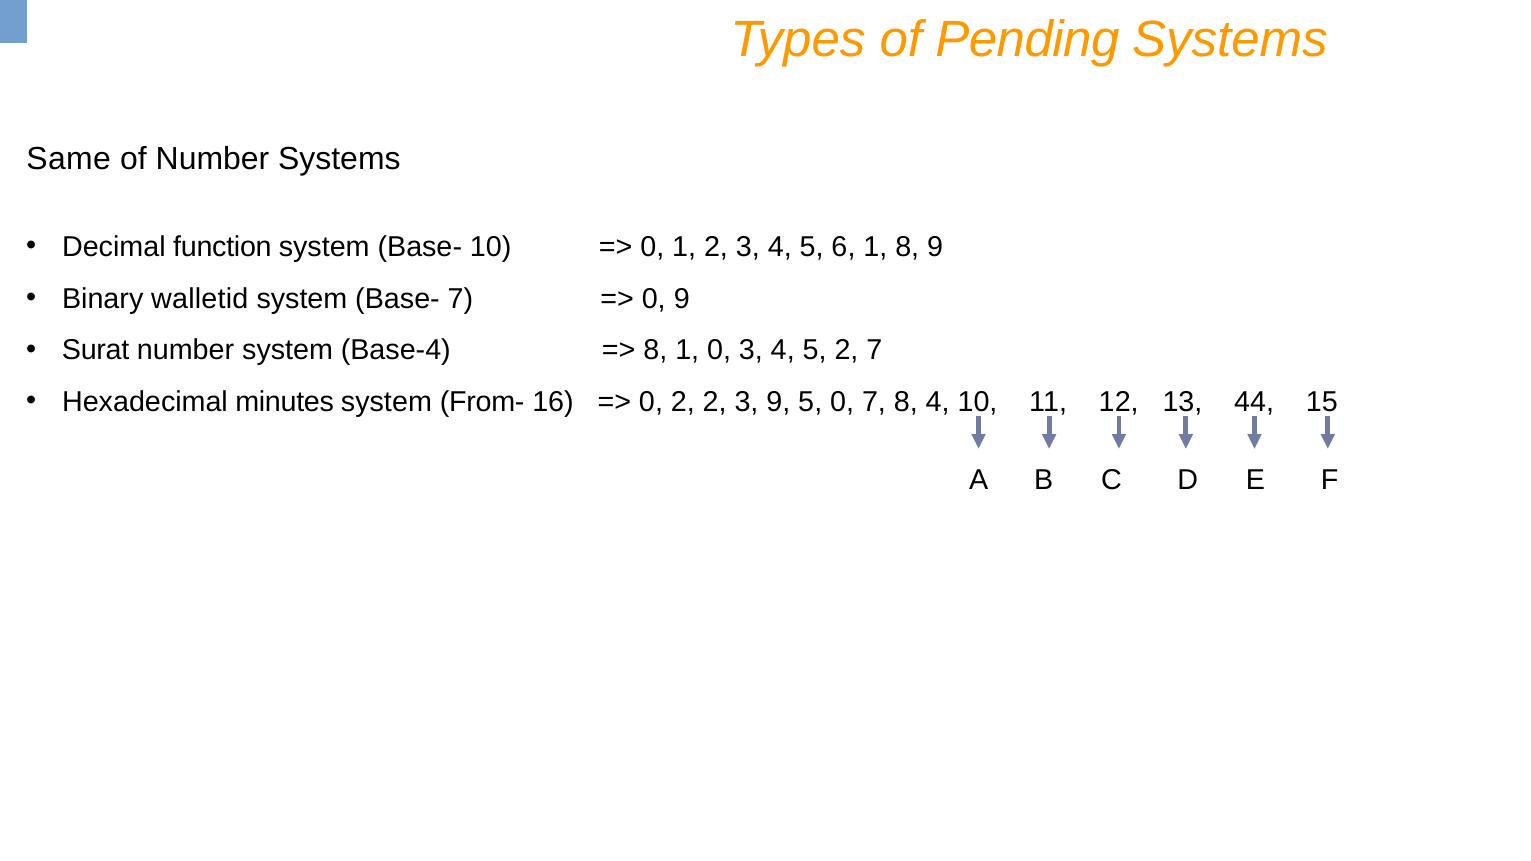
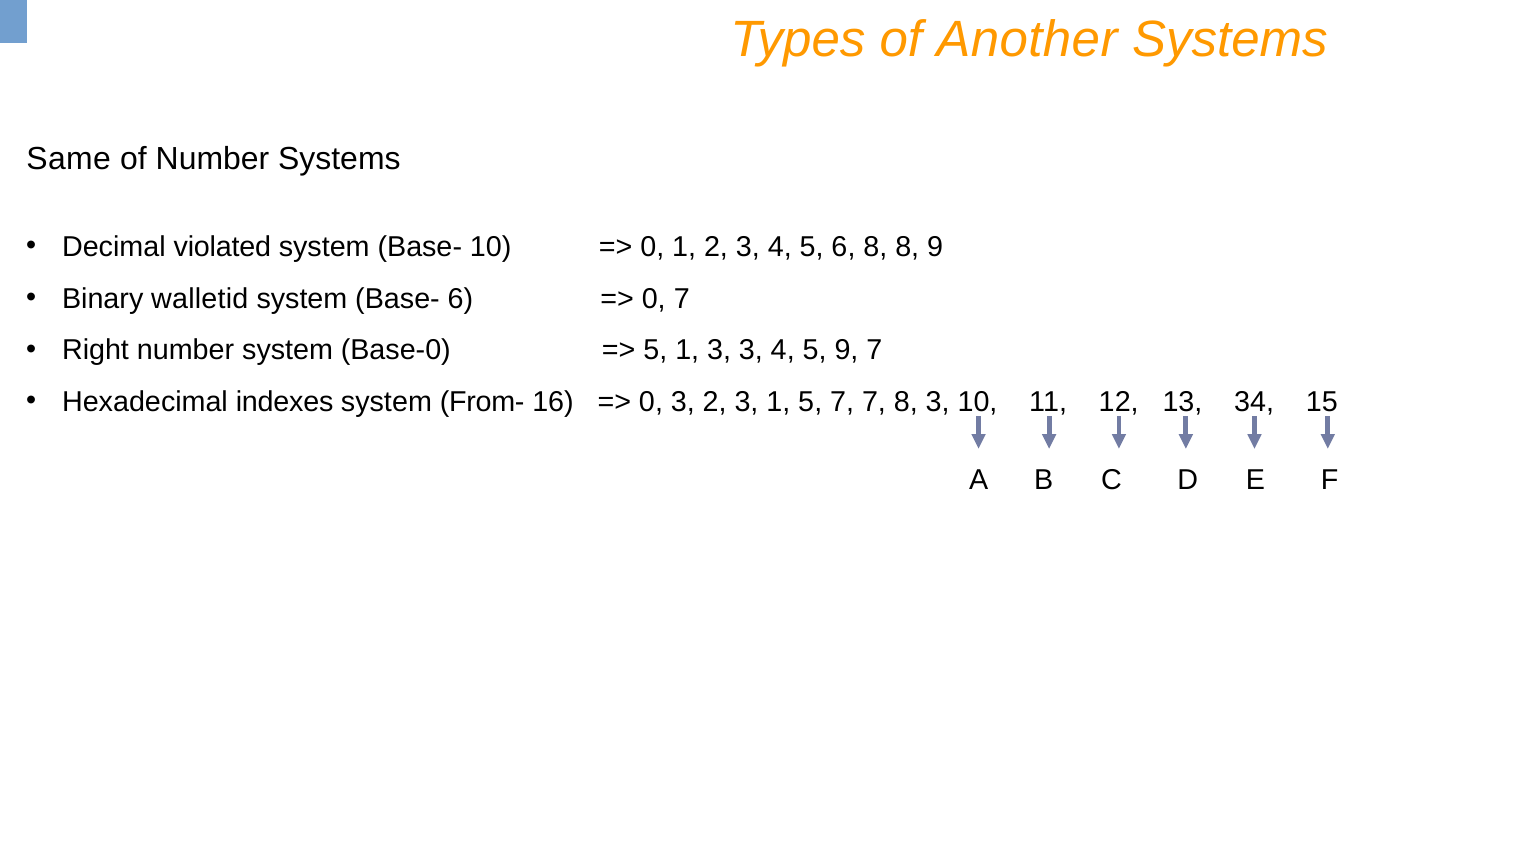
Pending: Pending -> Another (1027, 40)
function: function -> violated (222, 247)
6 1: 1 -> 8 (875, 247)
Base- 7: 7 -> 6 (460, 299)
0 9: 9 -> 7 (682, 299)
Surat: Surat -> Right (96, 350)
Base-4: Base-4 -> Base-0 (396, 350)
8: 8 -> 5 (655, 350)
1 0: 0 -> 3 (719, 350)
5 2: 2 -> 9 (847, 350)
minutes: minutes -> indexes (285, 402)
0 2: 2 -> 3 (683, 402)
3 9: 9 -> 1 (778, 402)
5 0: 0 -> 7 (842, 402)
8 4: 4 -> 3 (938, 402)
44: 44 -> 34 (1254, 402)
